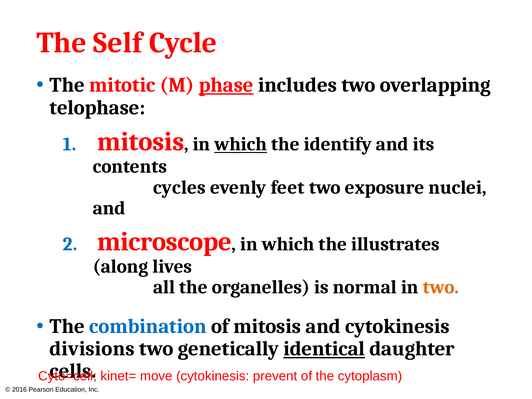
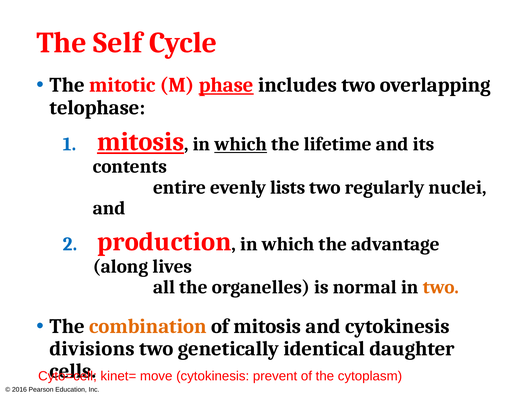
mitosis underline: none -> present (141, 142)
identify: identify -> lifetime (338, 144)
cycles: cycles -> entire (180, 187)
feet: feet -> lists (288, 187)
exposure: exposure -> regularly (385, 187)
microscope: microscope -> production (164, 242)
illustrates: illustrates -> advantage (395, 244)
combination colour: blue -> orange (148, 326)
identical underline: present -> none (324, 349)
